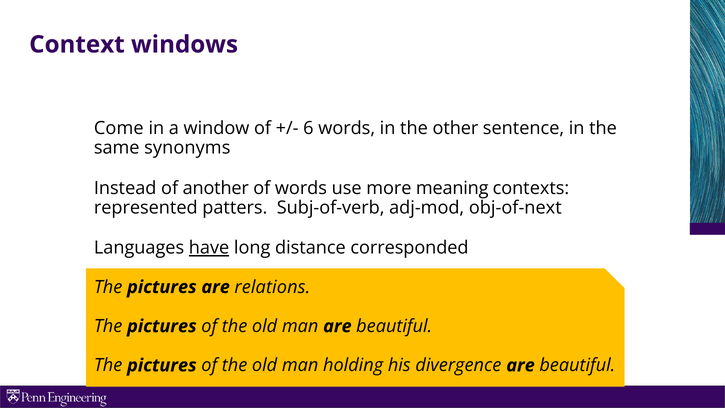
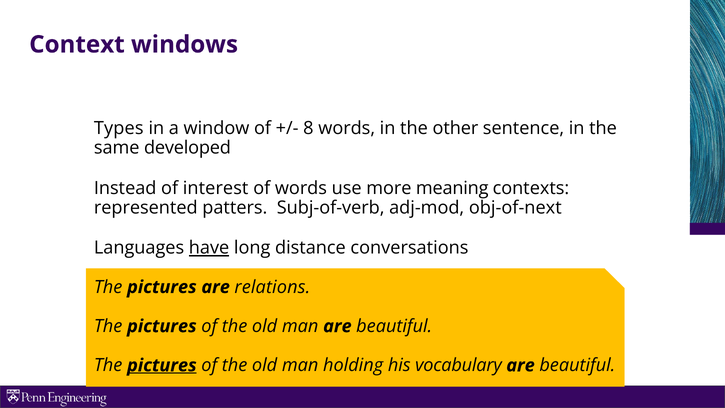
Come: Come -> Types (119, 128)
6: 6 -> 8 (308, 128)
synonyms: synonyms -> developed (187, 148)
another: another -> interest (216, 188)
corresponded: corresponded -> conversations (409, 248)
pictures underline: none -> present (162, 365)
divergence: divergence -> vocabulary (458, 365)
